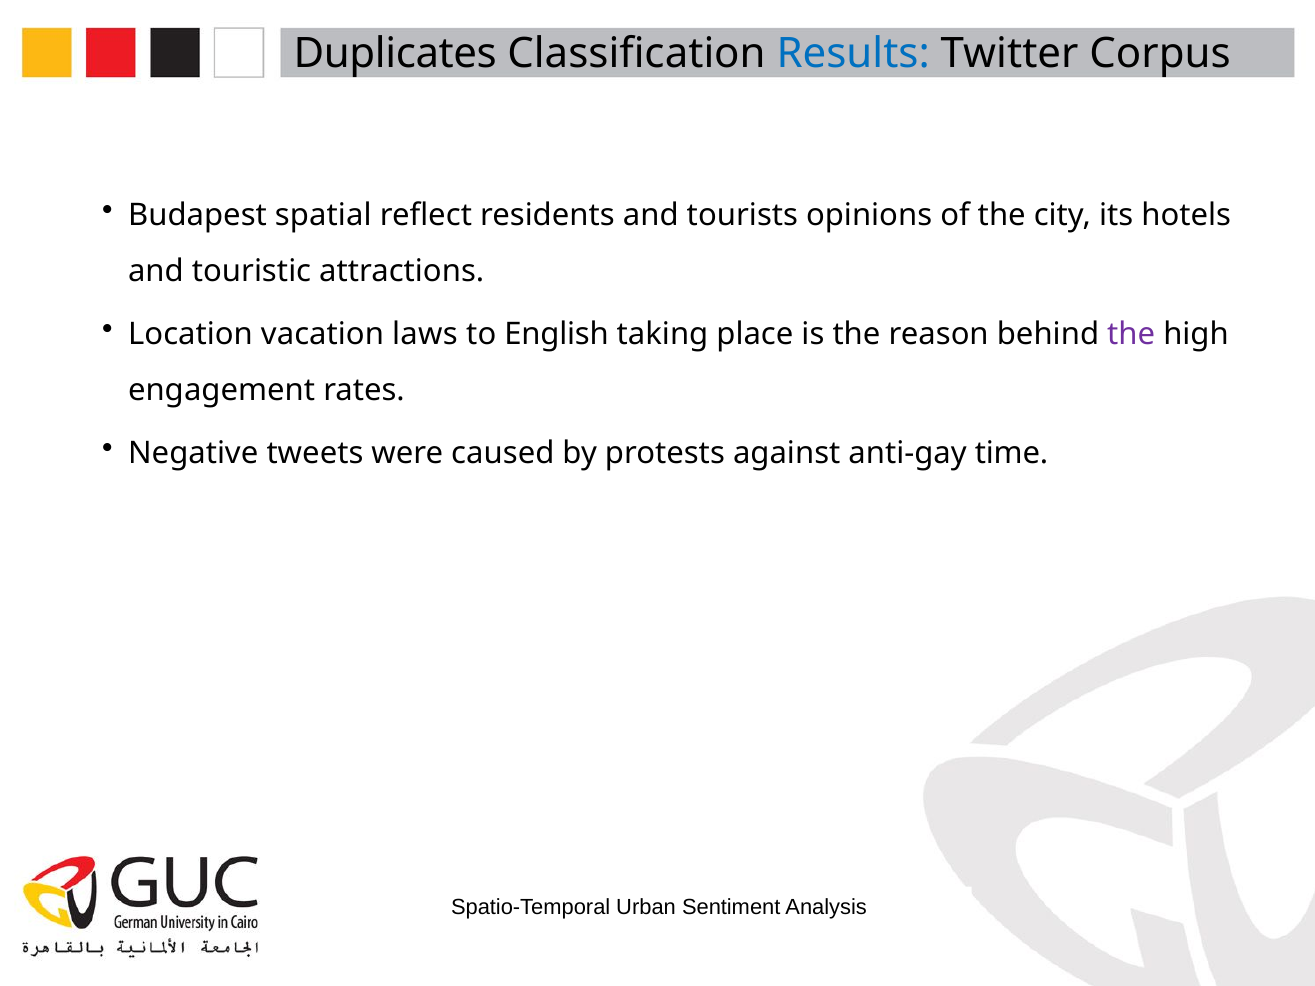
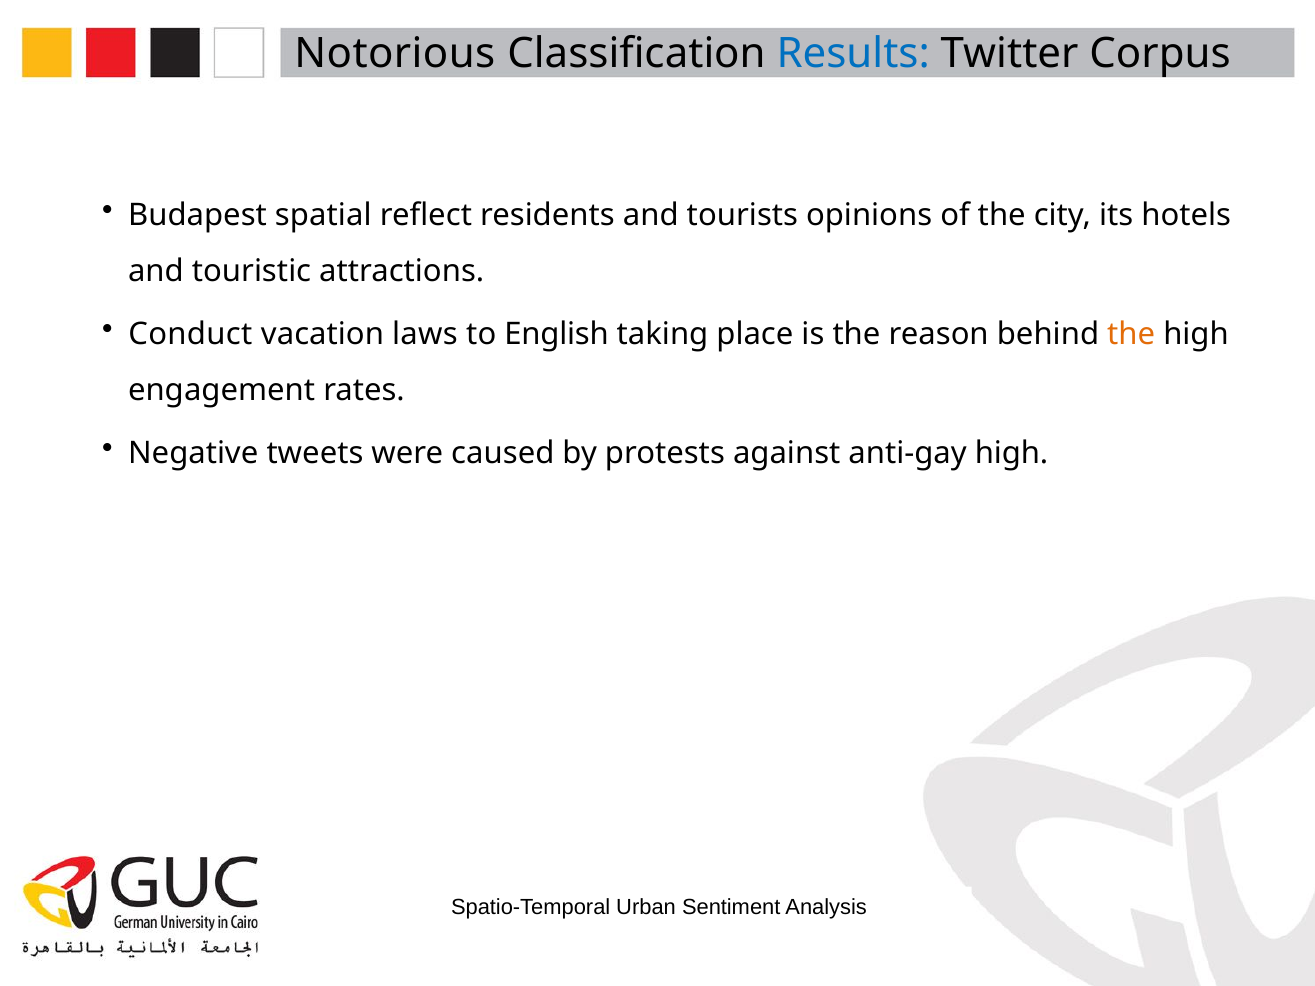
Duplicates: Duplicates -> Notorious (395, 54)
Location: Location -> Conduct (190, 335)
the colour: purple -> orange (1131, 335)
anti-gay time: time -> high (1012, 454)
